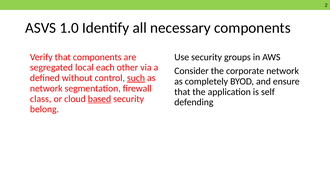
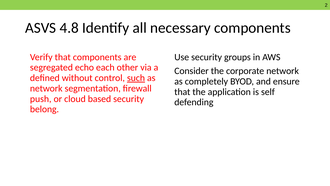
1.0: 1.0 -> 4.8 (69, 28)
local: local -> echo (84, 67)
class: class -> push (41, 99)
based underline: present -> none (99, 99)
